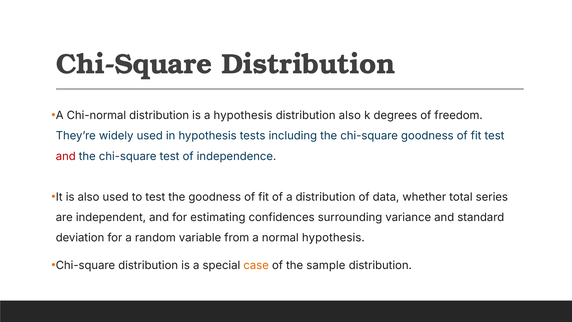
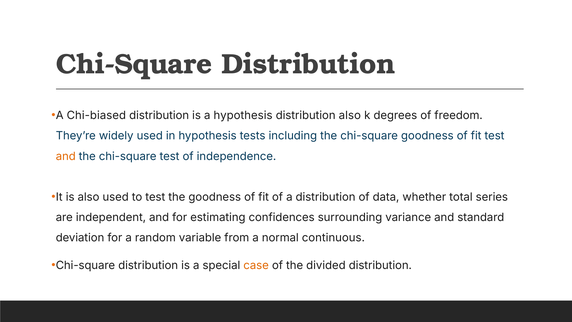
Chi-normal: Chi-normal -> Chi-biased (96, 115)
and colour: red -> orange (66, 156)
normal hypothesis: hypothesis -> continuous (333, 238)
sample: sample -> divided (326, 265)
